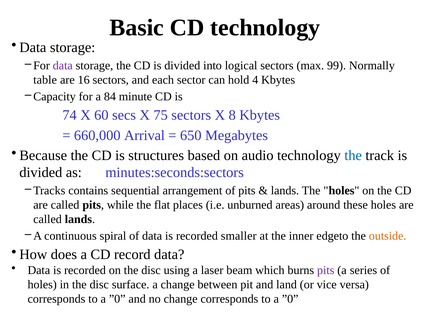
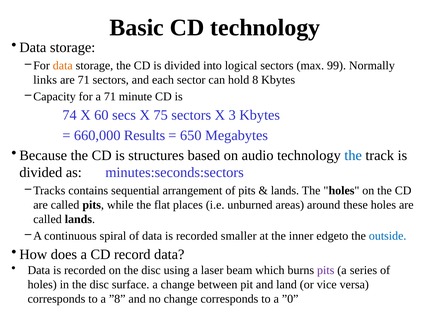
data colour: purple -> orange (63, 66)
table: table -> links (45, 80)
are 16: 16 -> 71 (84, 80)
4: 4 -> 8 (255, 80)
a 84: 84 -> 71 (110, 97)
8: 8 -> 3 (232, 115)
Arrival: Arrival -> Results (145, 136)
outside colour: orange -> blue (388, 236)
”0: ”0 -> ”8 (117, 299)
